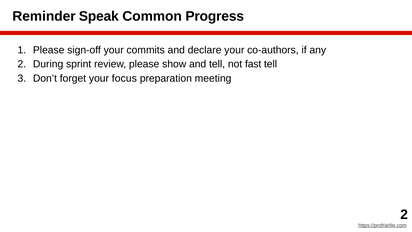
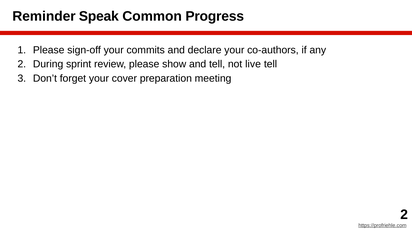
fast: fast -> live (253, 64)
focus: focus -> cover (124, 78)
